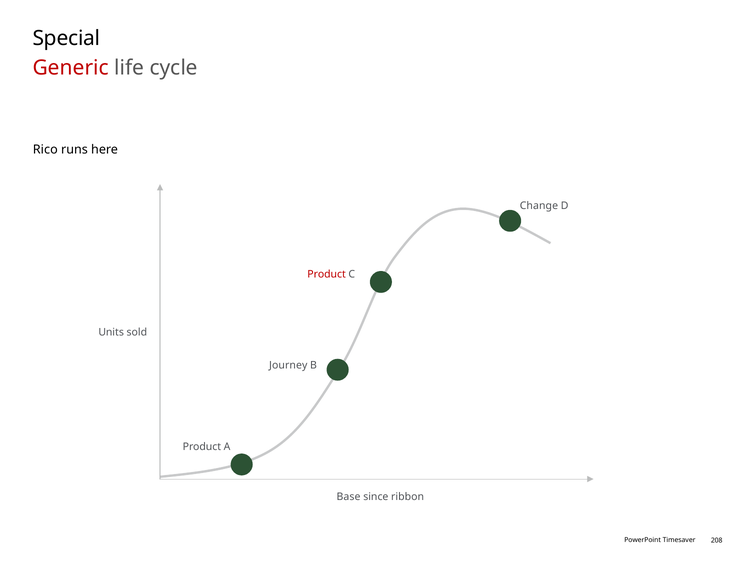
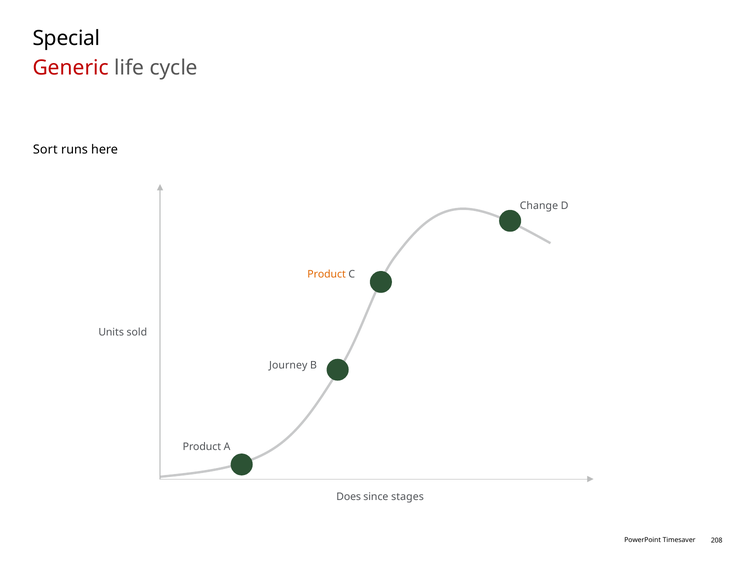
Rico: Rico -> Sort (45, 150)
Product colour: red -> orange (327, 274)
Base: Base -> Does (349, 497)
ribbon: ribbon -> stages (408, 497)
